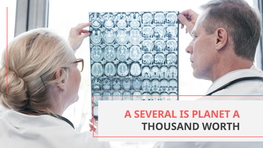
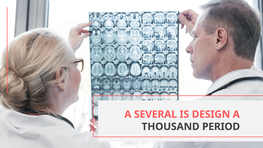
PLANET: PLANET -> DESIGN (211, 114)
WORTH: WORTH -> PERIOD (221, 127)
